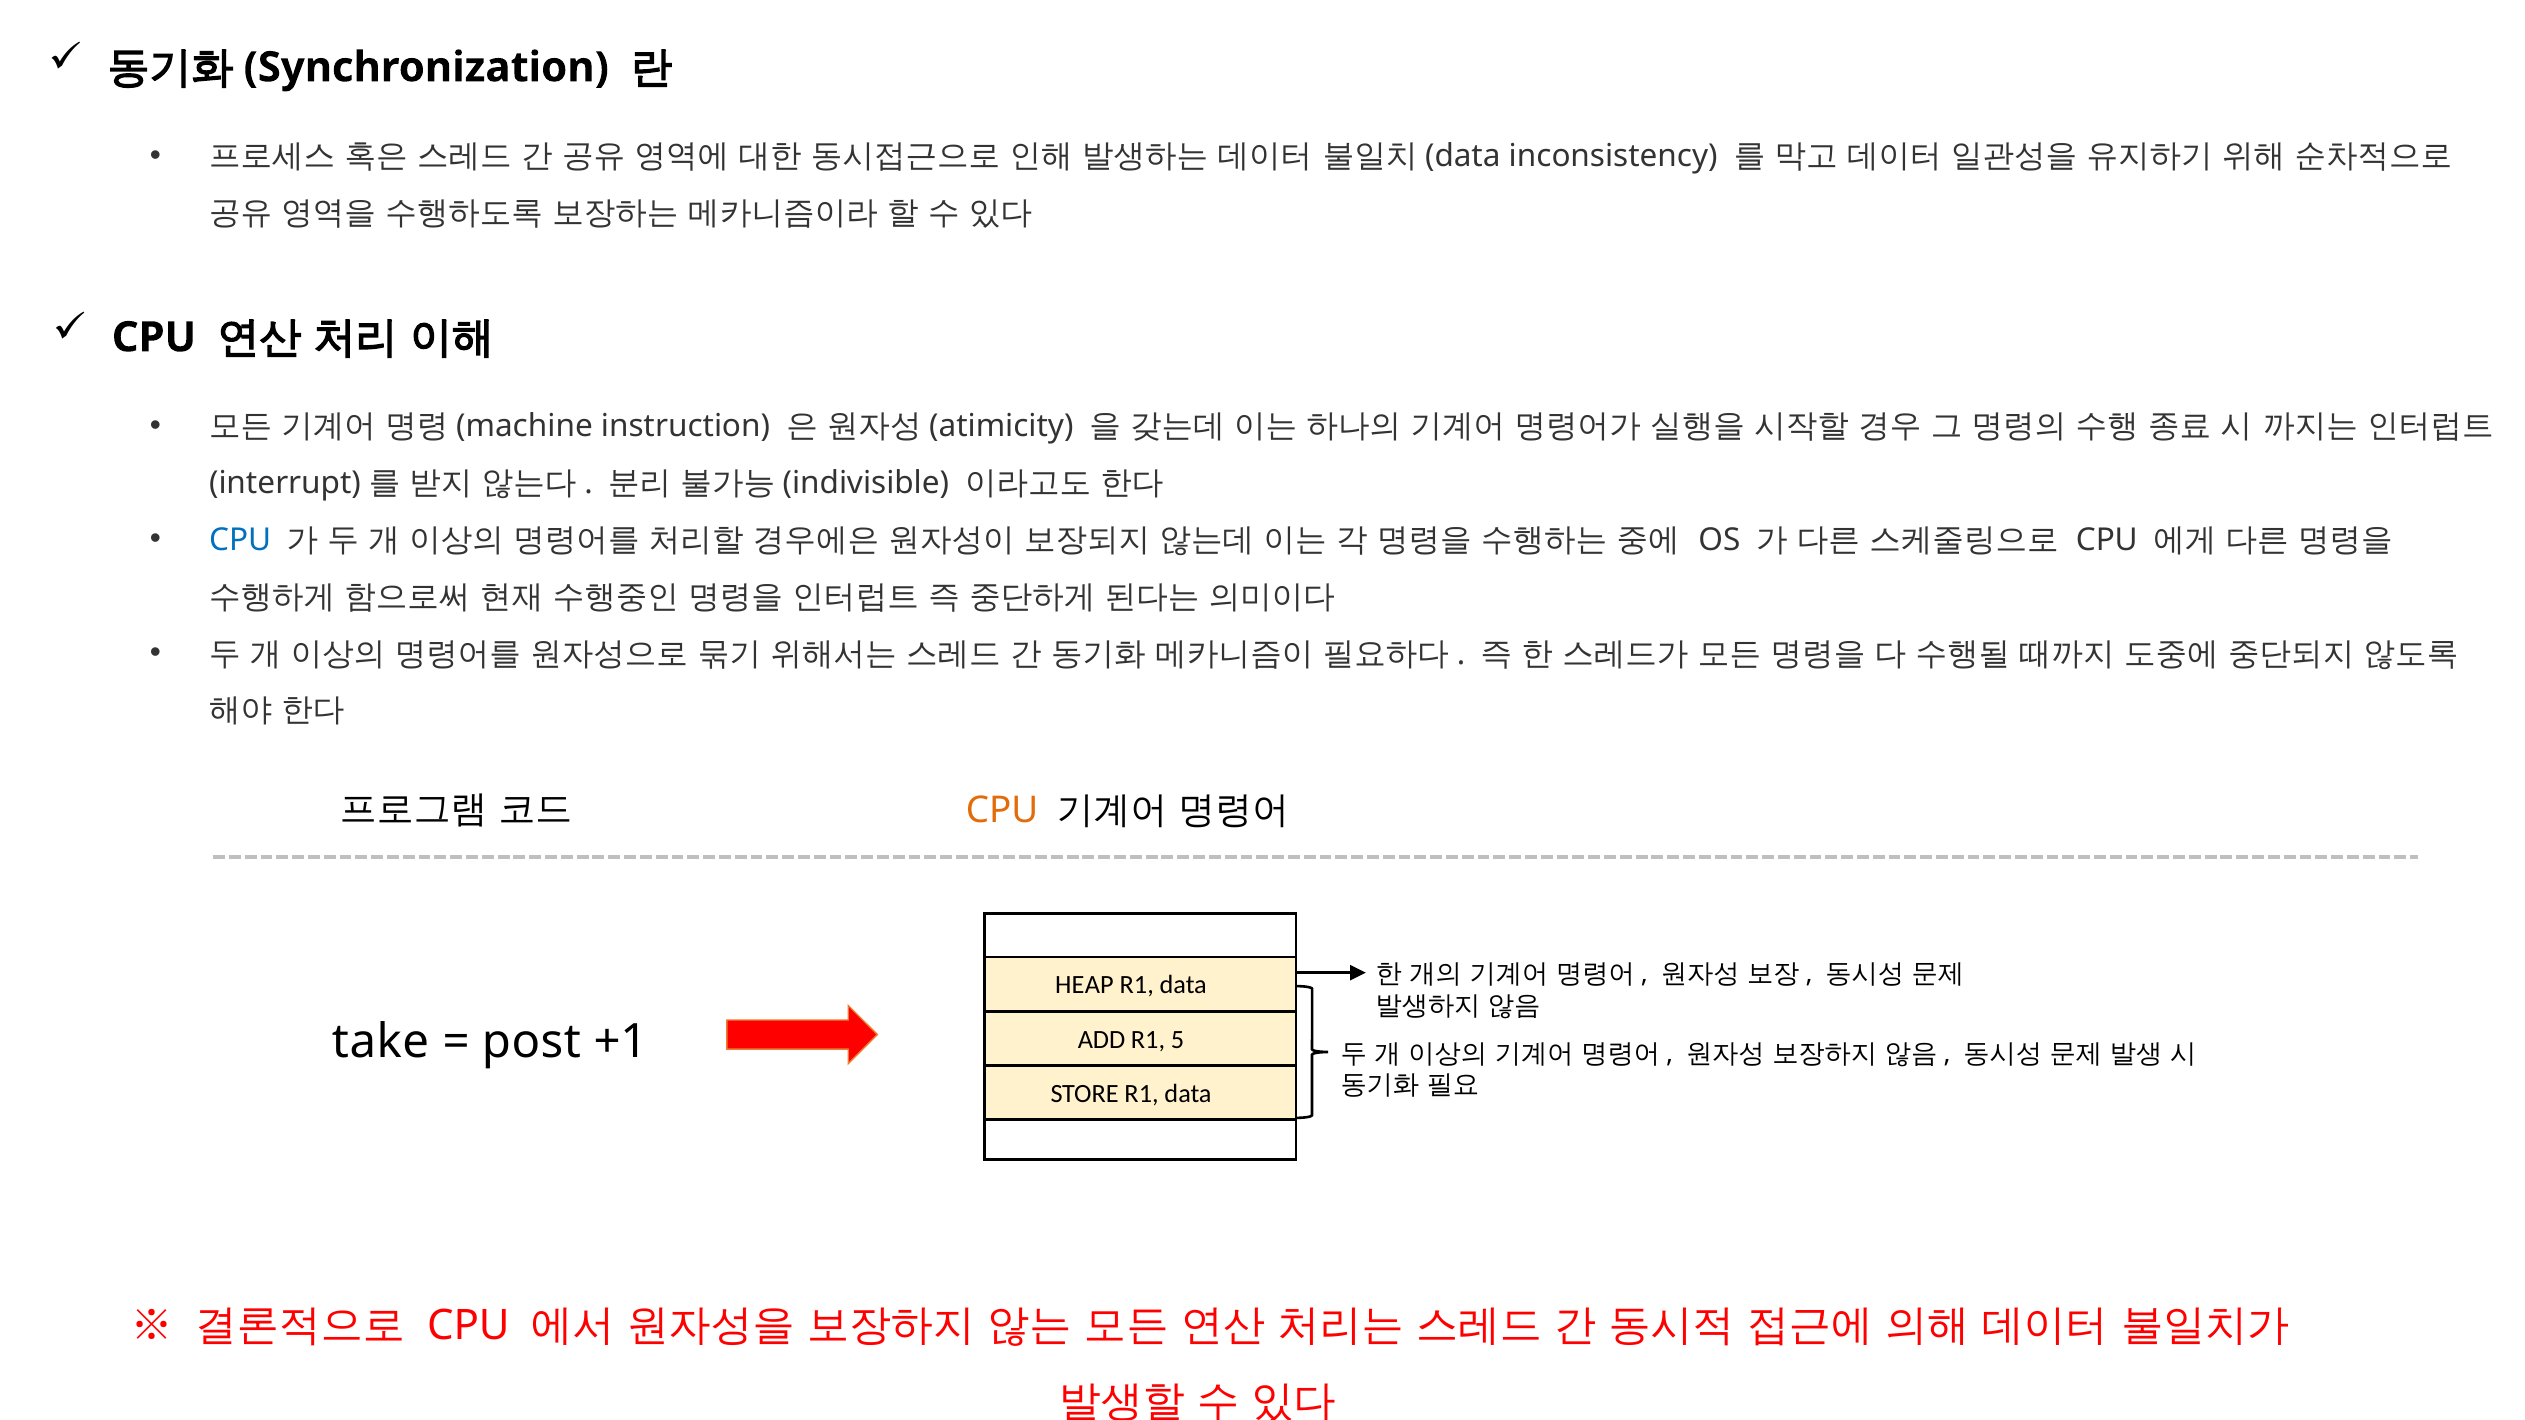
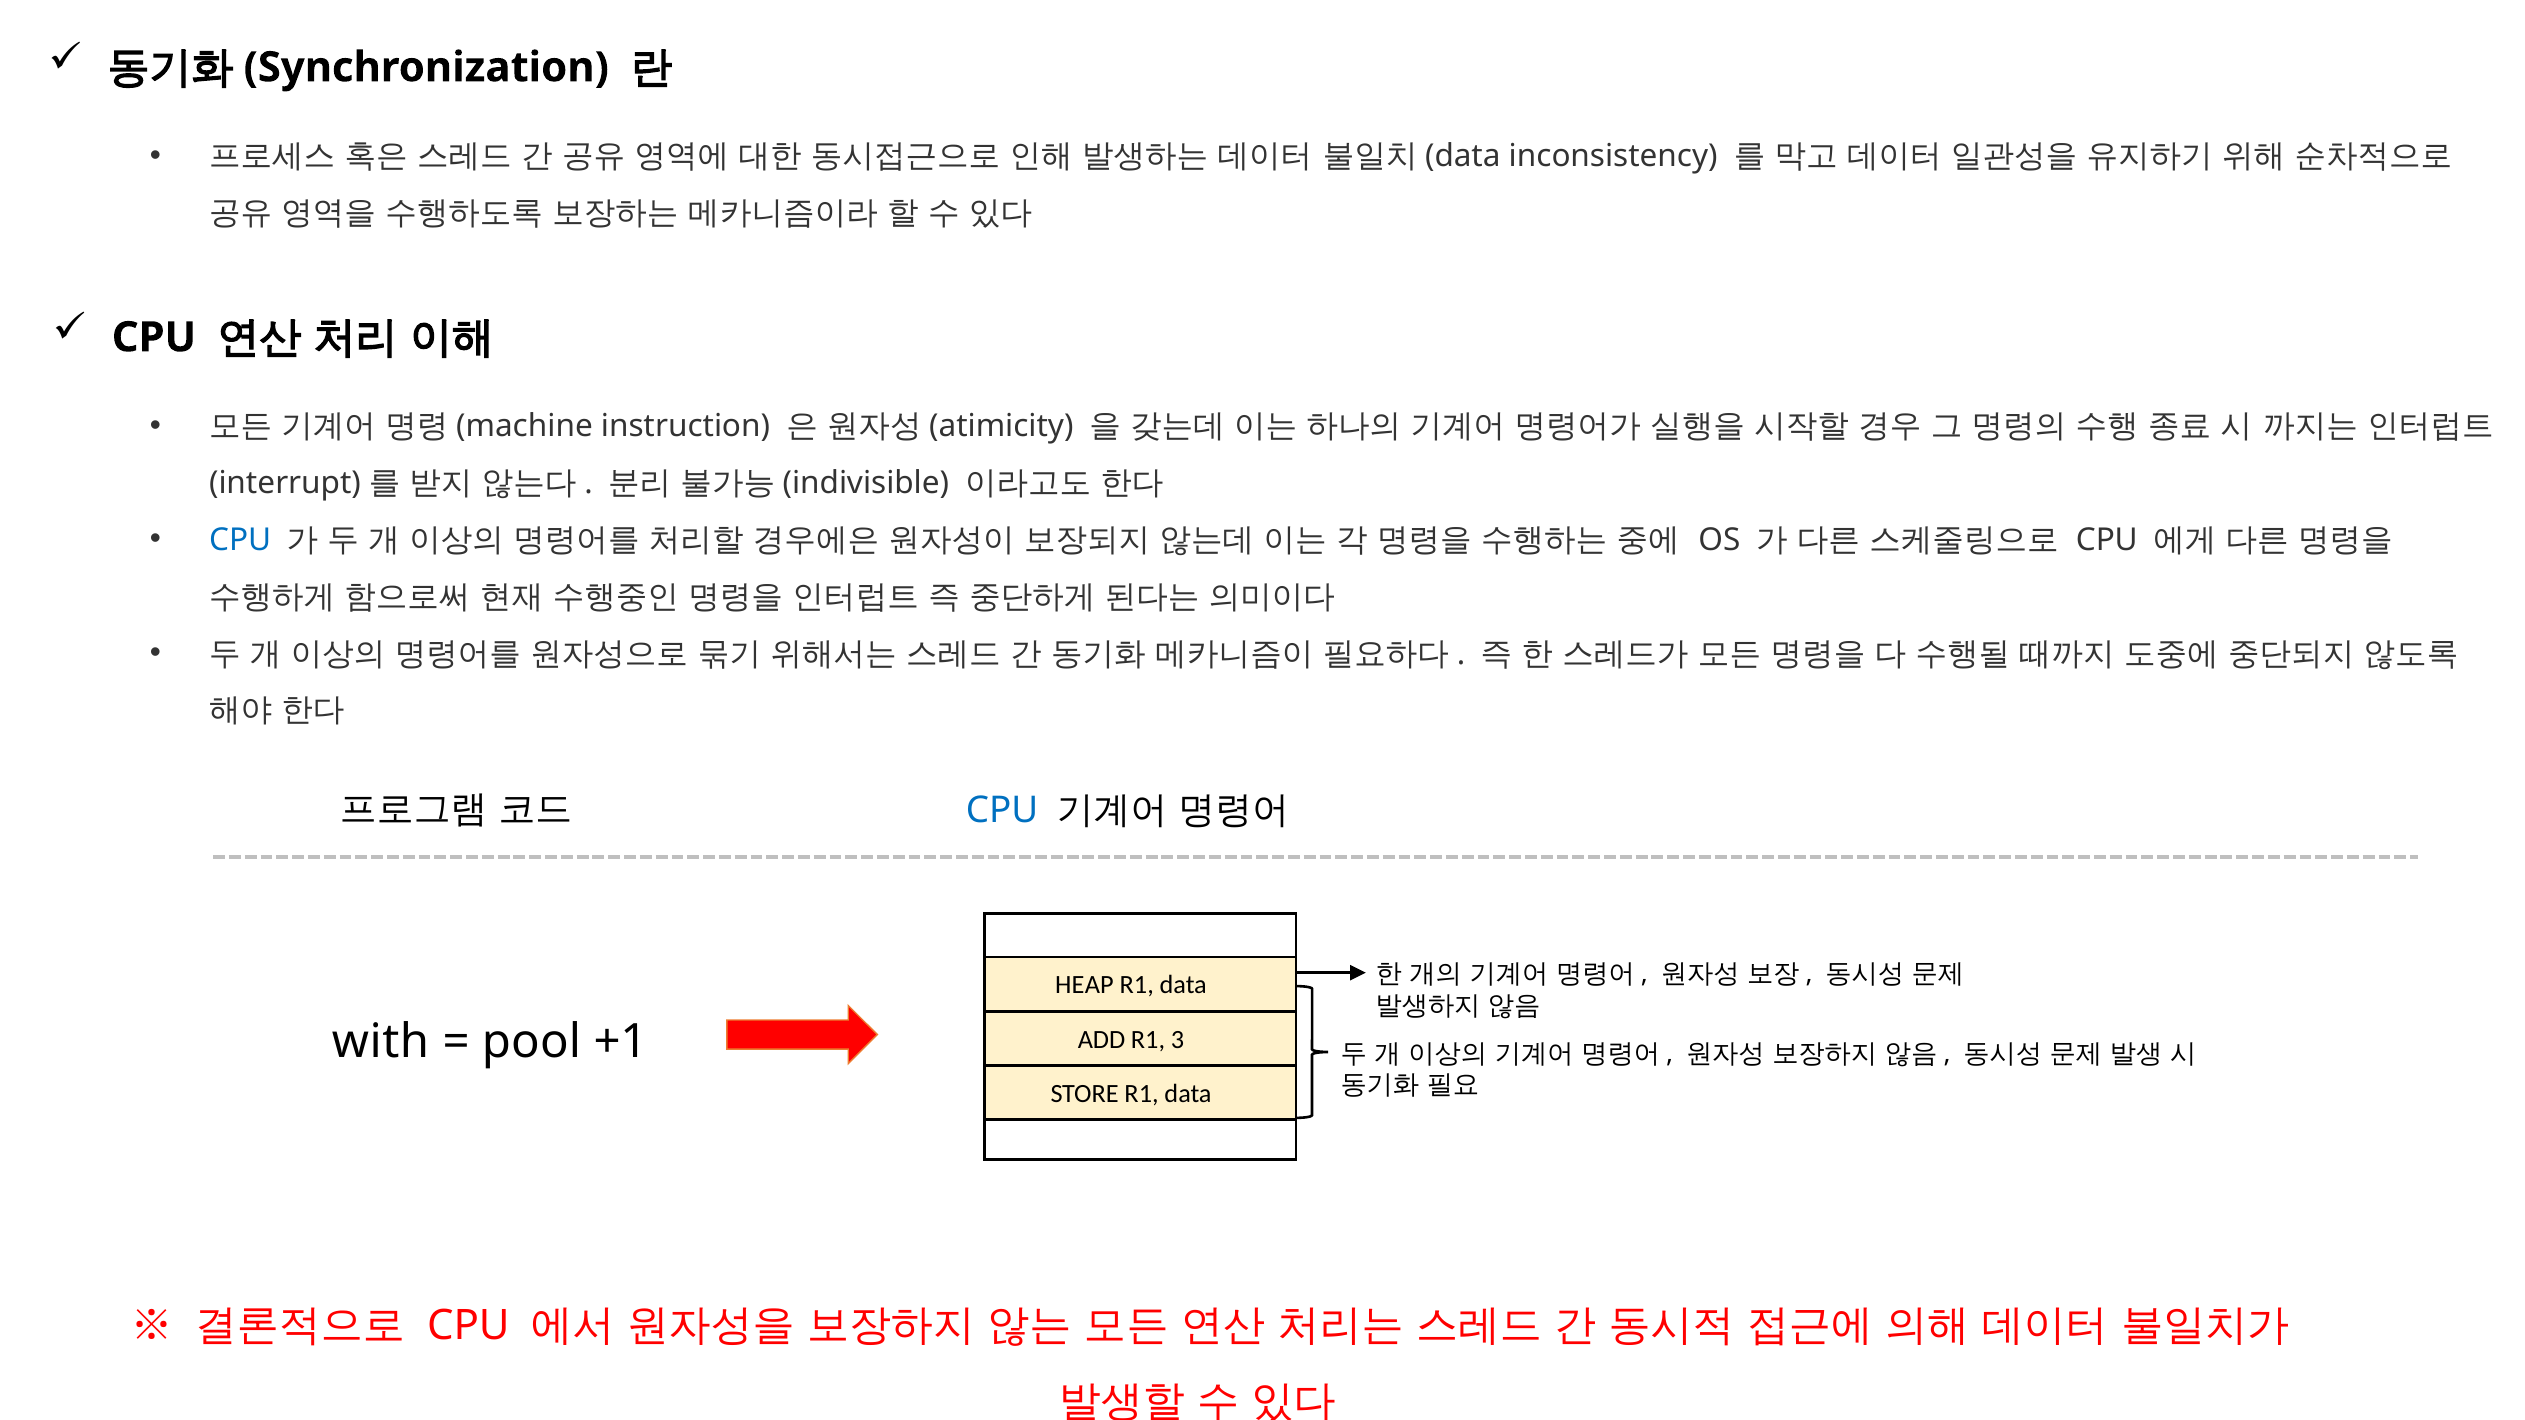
CPU colour: orange -> blue (1002, 811)
take: take -> with (380, 1042)
post: post -> pool (532, 1042)
5: 5 -> 3 (1178, 1040)
